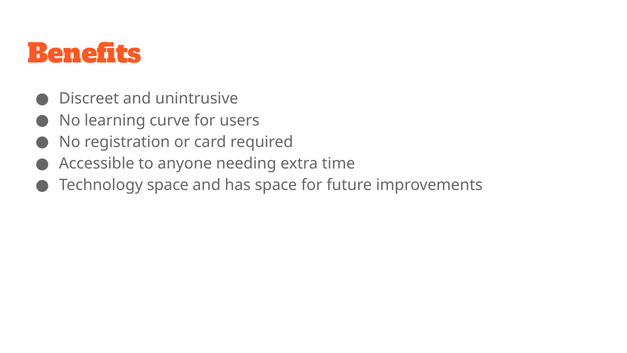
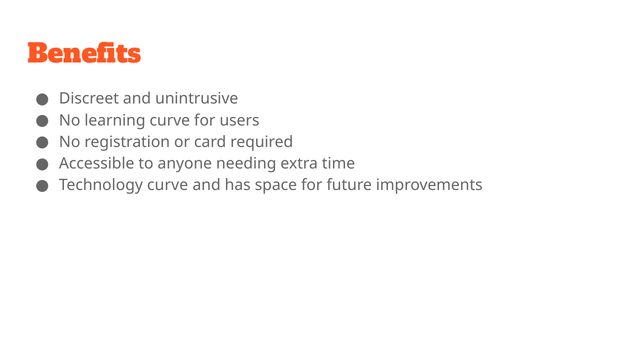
Technology space: space -> curve (168, 185)
